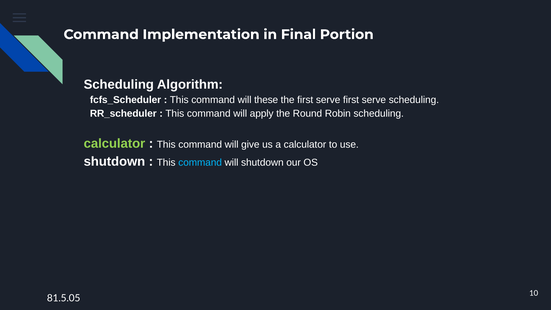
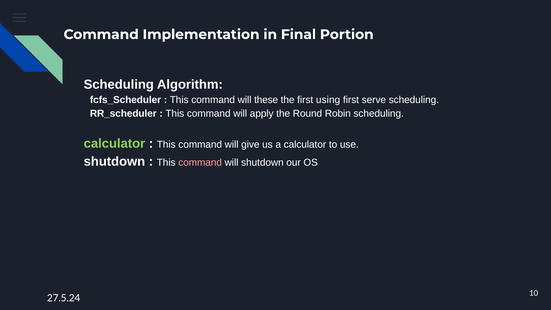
the first serve: serve -> using (328, 100)
command colour: light blue -> pink (200, 163)
81.5.05: 81.5.05 -> 27.5.24 (64, 298)
